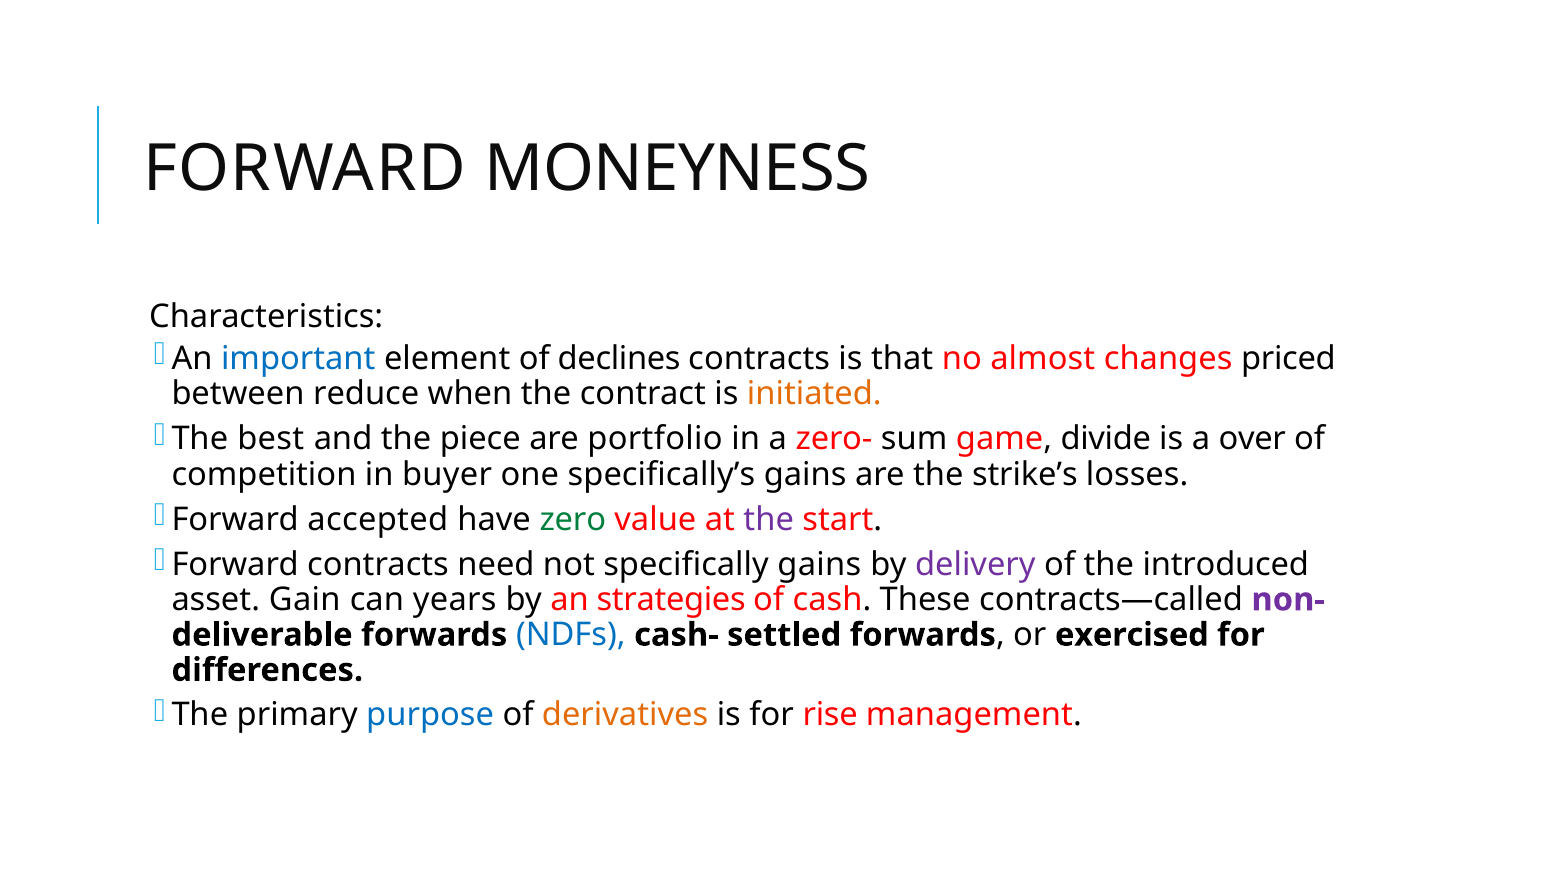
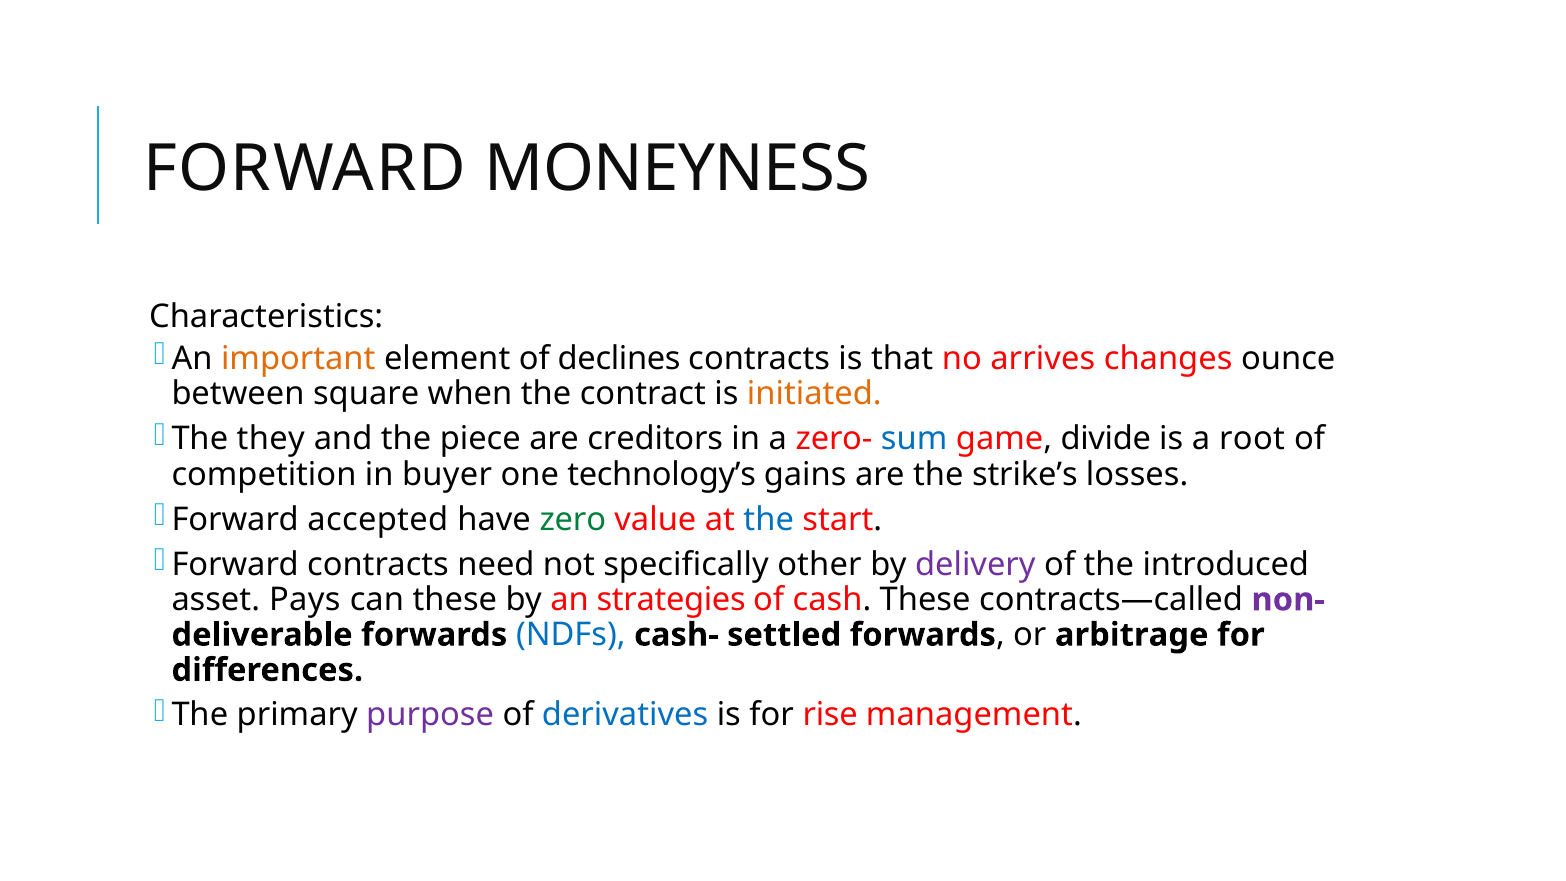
important colour: blue -> orange (298, 359)
almost: almost -> arrives (1043, 359)
priced: priced -> ounce (1288, 359)
reduce: reduce -> square (366, 394)
best: best -> they (271, 439)
portfolio: portfolio -> creditors (655, 439)
sum colour: black -> blue (914, 439)
over: over -> root (1252, 439)
specifically’s: specifically’s -> technology’s (662, 474)
the colour: purple -> blue (769, 519)
specifically gains: gains -> other (819, 564)
Gain: Gain -> Pays (305, 600)
can years: years -> these (455, 600)
exercised: exercised -> arbitrage (1132, 635)
purpose colour: blue -> purple (430, 715)
derivatives colour: orange -> blue (625, 715)
